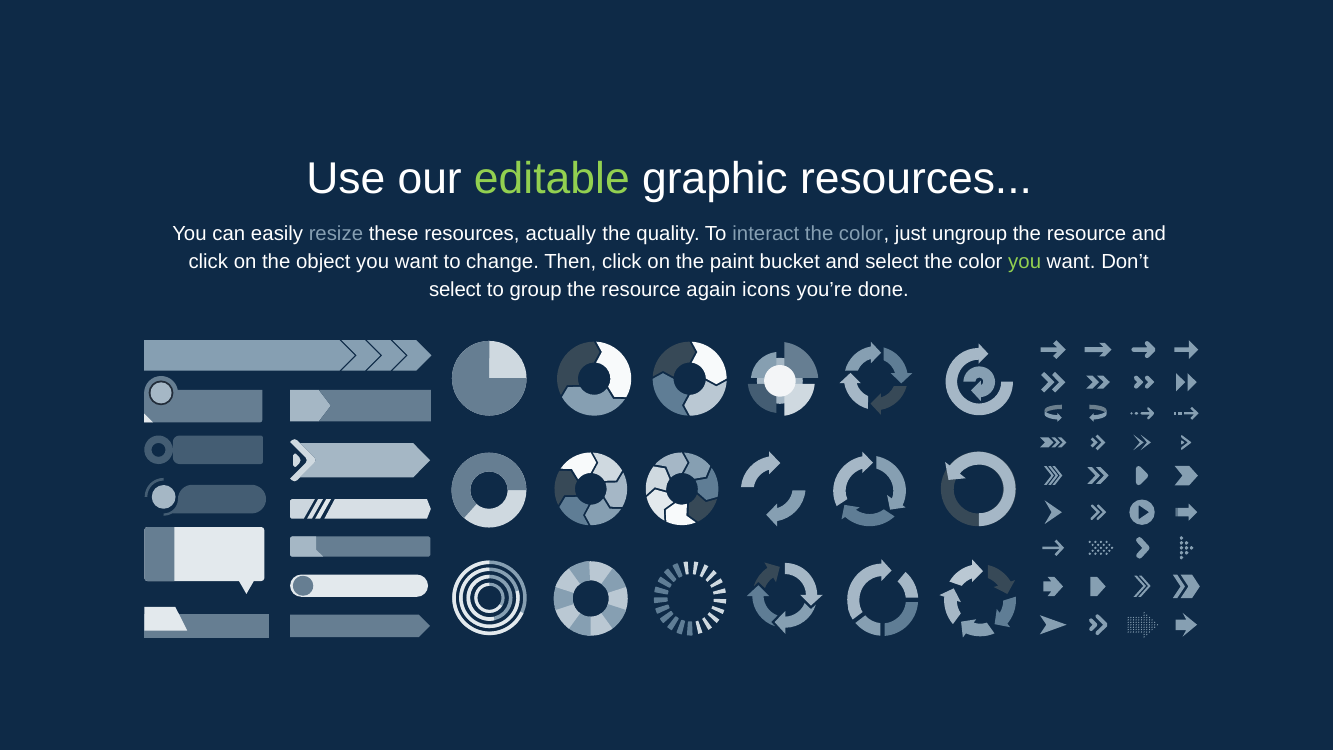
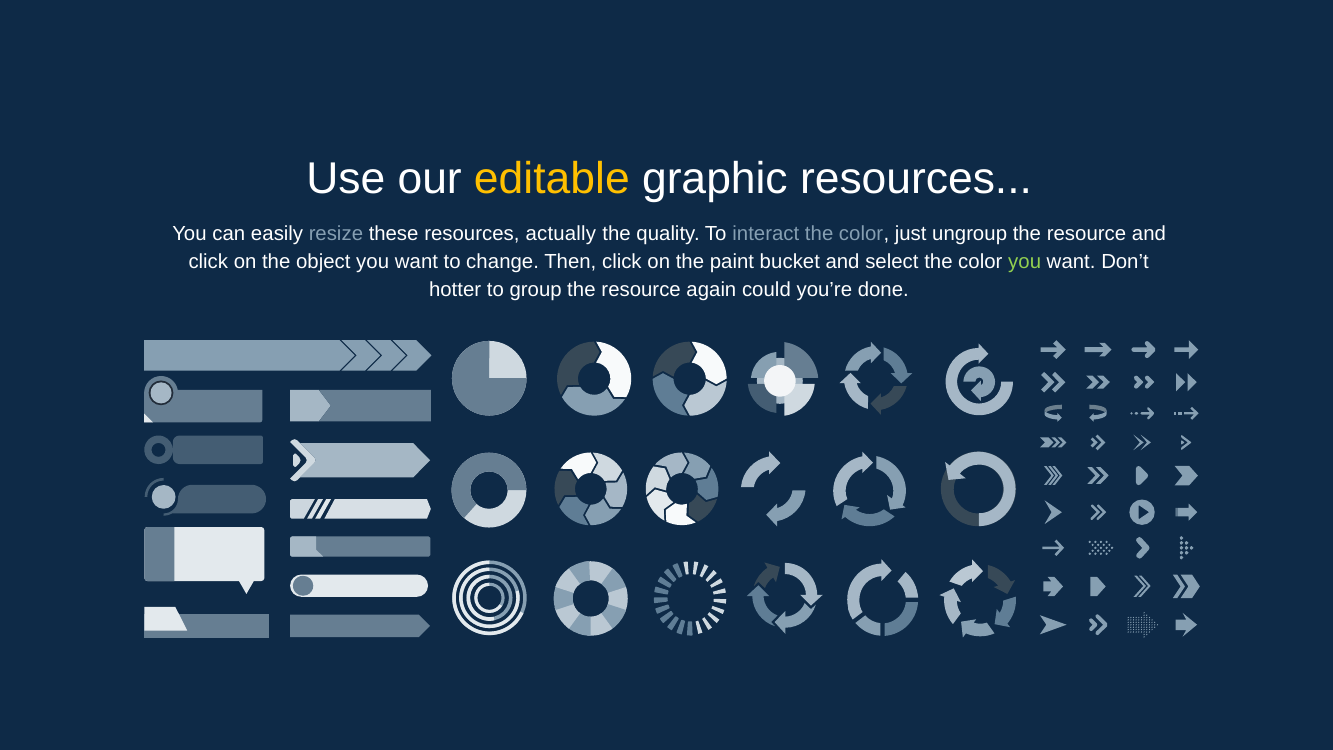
editable colour: light green -> yellow (552, 179)
select: select -> hotter (455, 290)
icons: icons -> could (766, 290)
